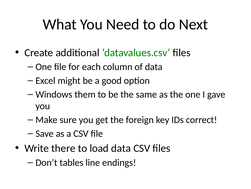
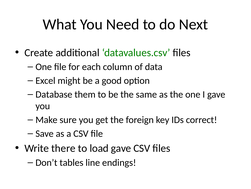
Windows: Windows -> Database (54, 94)
load data: data -> gave (121, 148)
